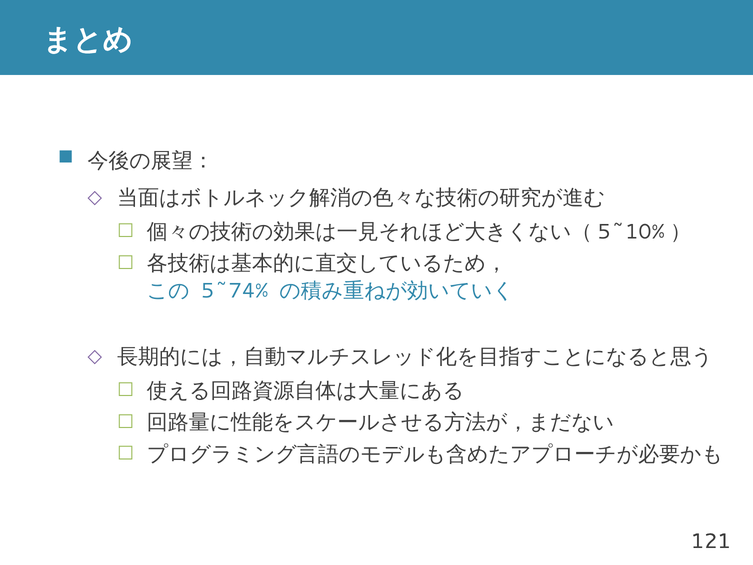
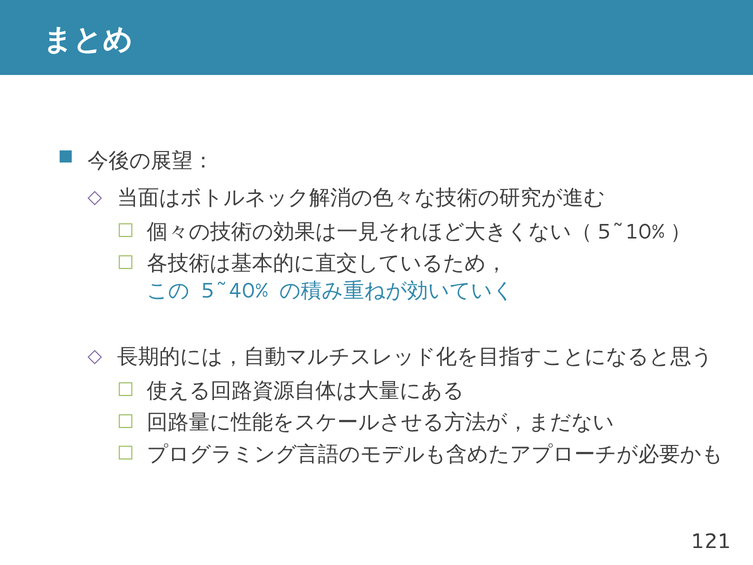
5~74%: 5~74% -> 5~40% (235, 291)
